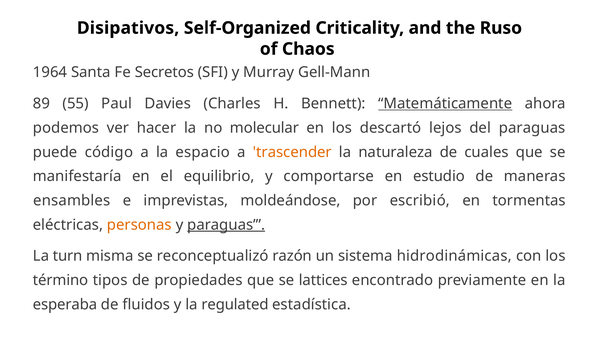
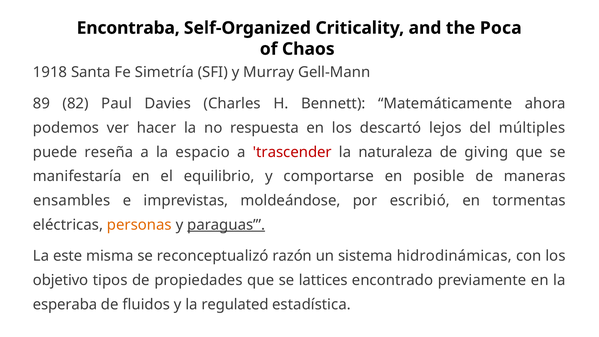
Disipativos: Disipativos -> Encontraba (128, 28)
Ruso: Ruso -> Poca (501, 28)
1964: 1964 -> 1918 (50, 72)
Secretos: Secretos -> Simetría (164, 72)
55: 55 -> 82 (76, 104)
Matemáticamente underline: present -> none (445, 104)
molecular: molecular -> respuesta (264, 128)
del paraguas: paraguas -> múltiples (532, 128)
código: código -> reseña (109, 152)
trascender colour: orange -> red (292, 152)
cuales: cuales -> giving (487, 152)
estudio: estudio -> posible (439, 176)
turn: turn -> este (68, 256)
término: término -> objetivo (61, 280)
